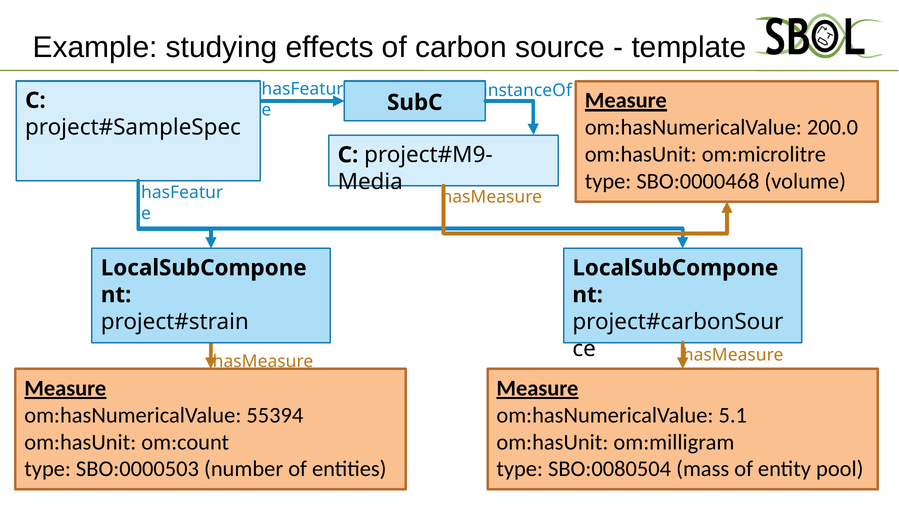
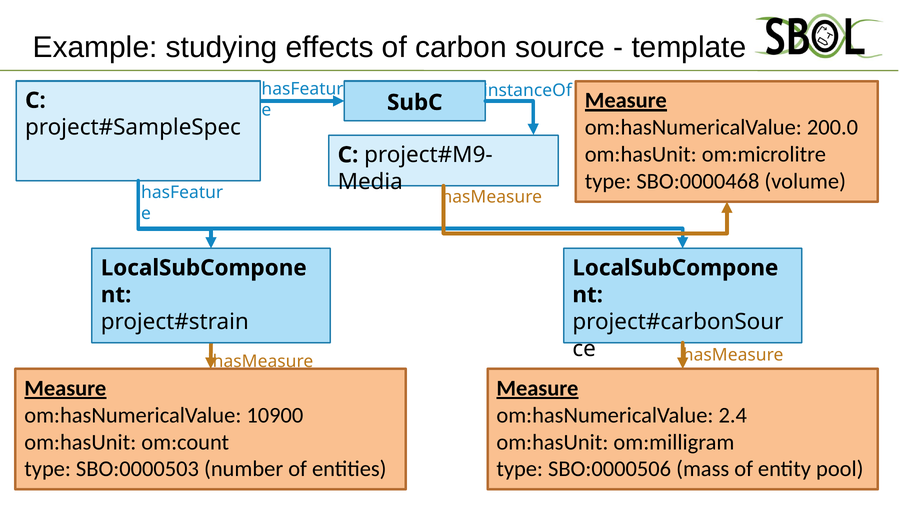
55394: 55394 -> 10900 (275, 416)
5.1: 5.1 -> 2.4 (733, 416)
SBO:0080504: SBO:0080504 -> SBO:0000506 (610, 470)
